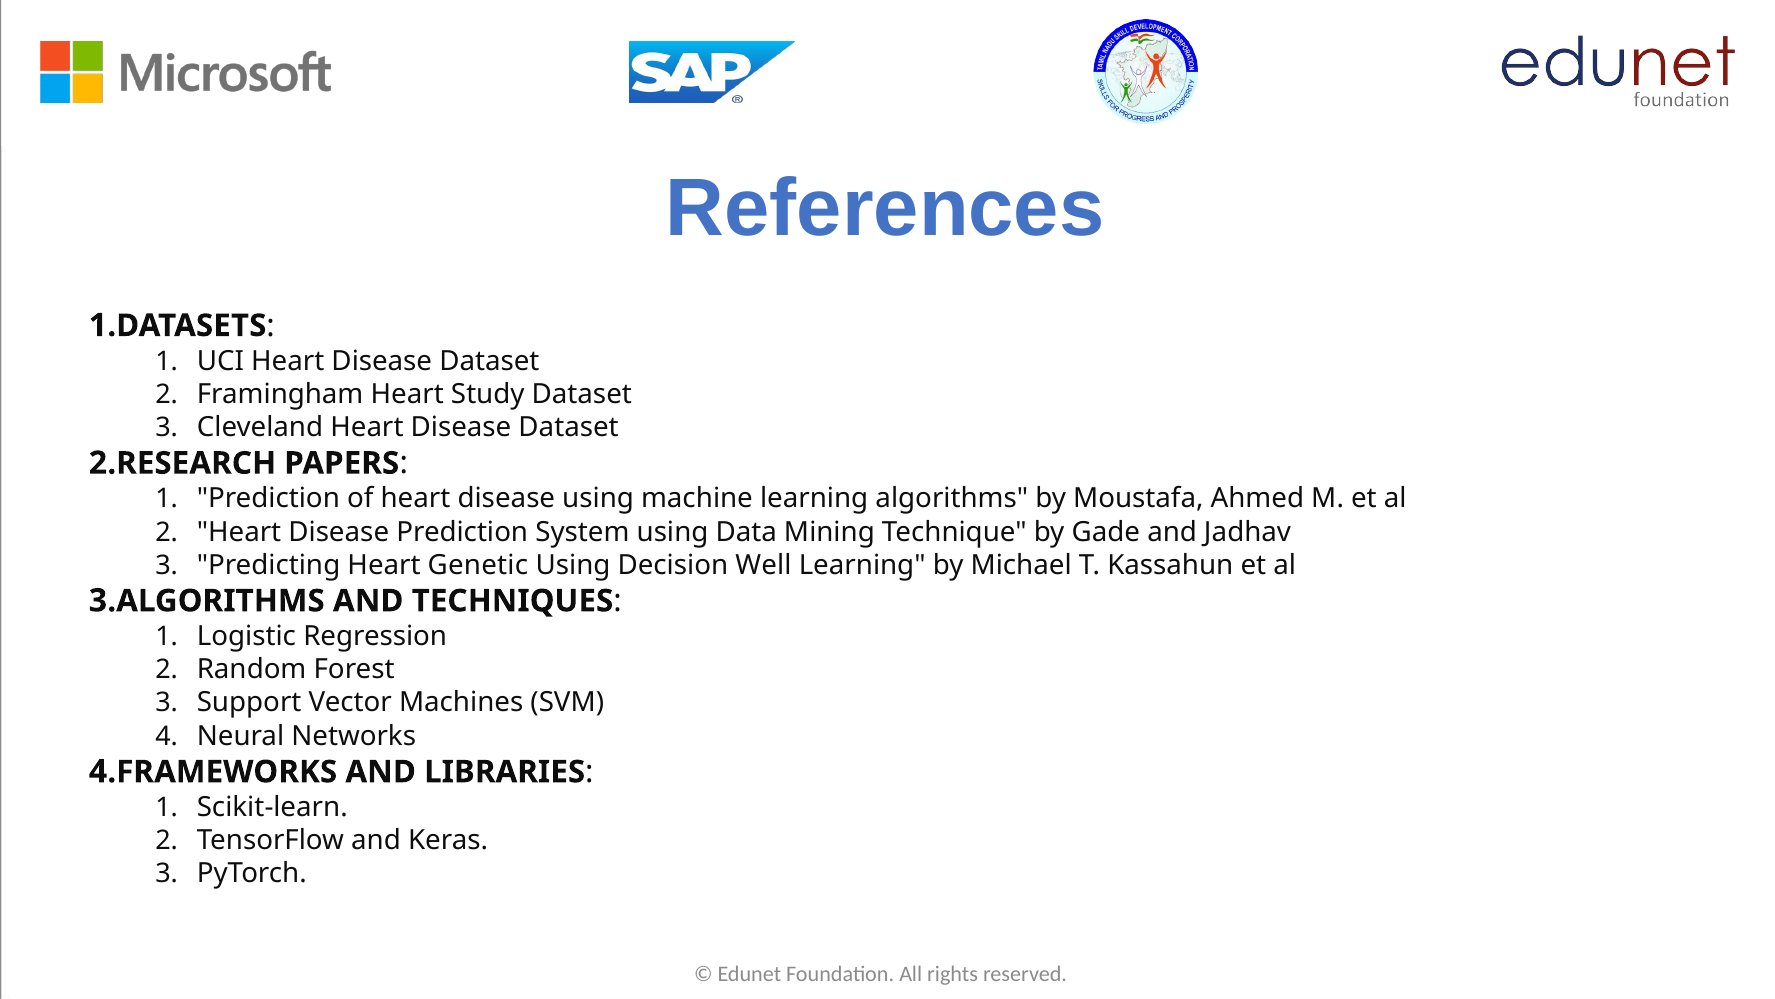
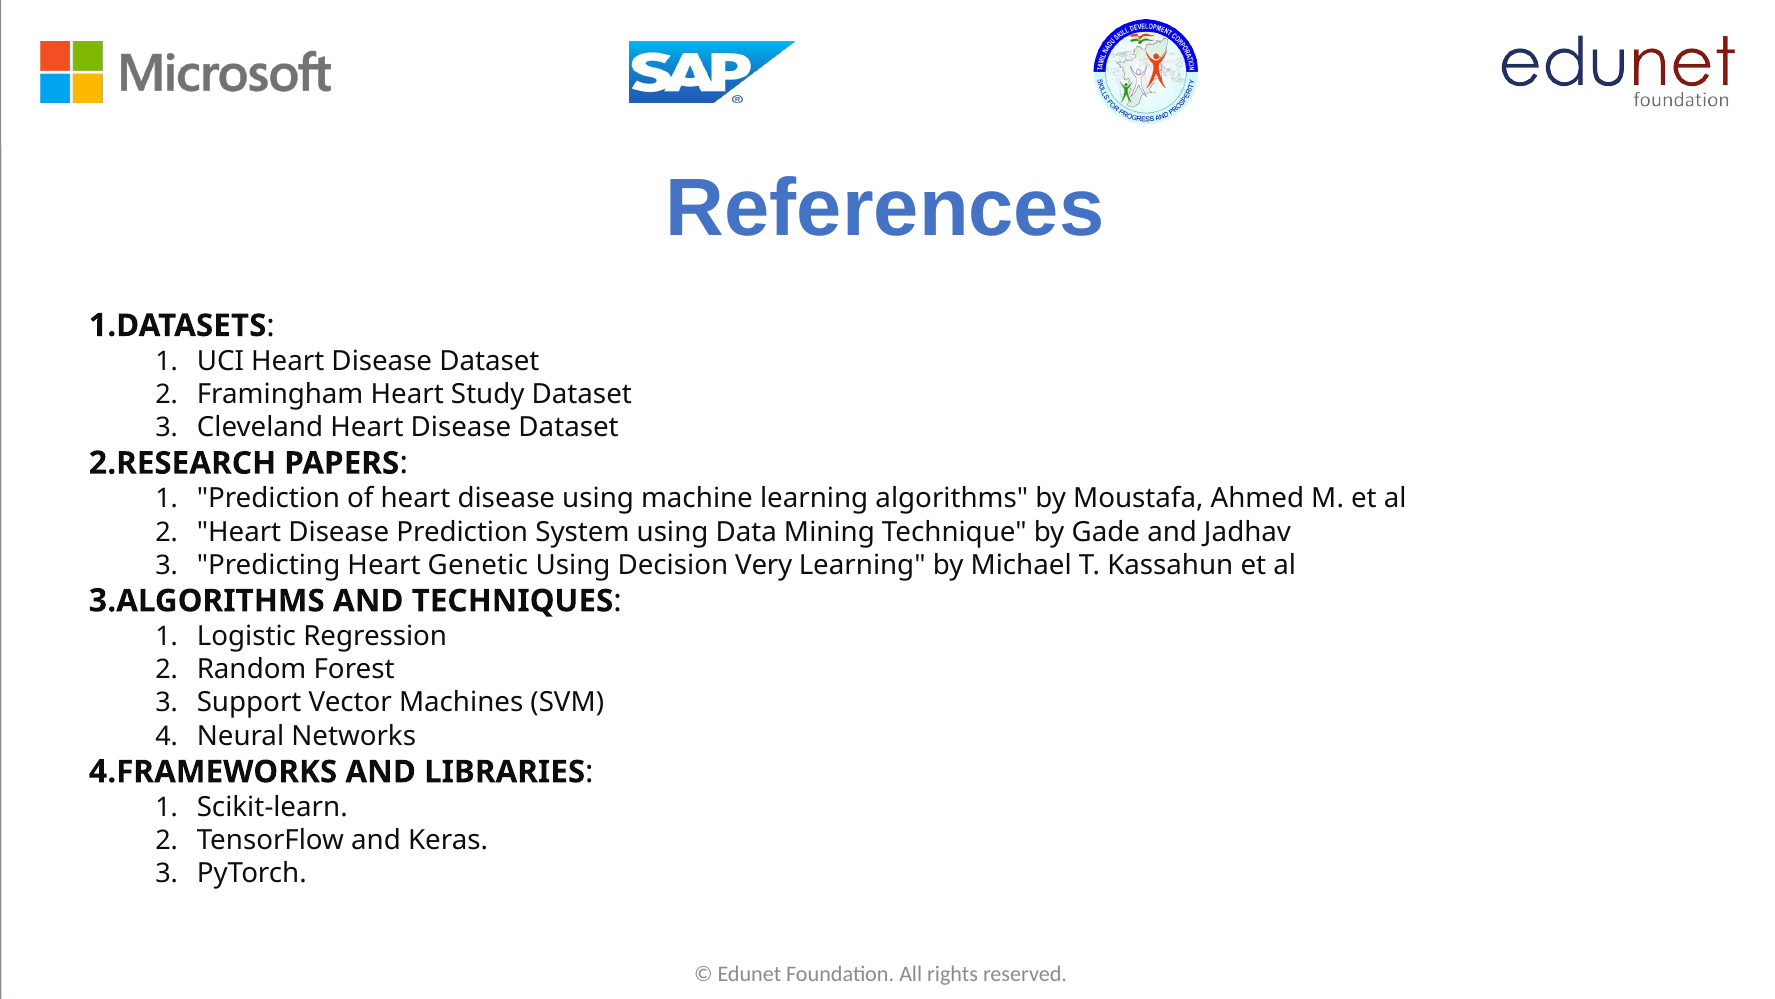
Well: Well -> Very (764, 565)
